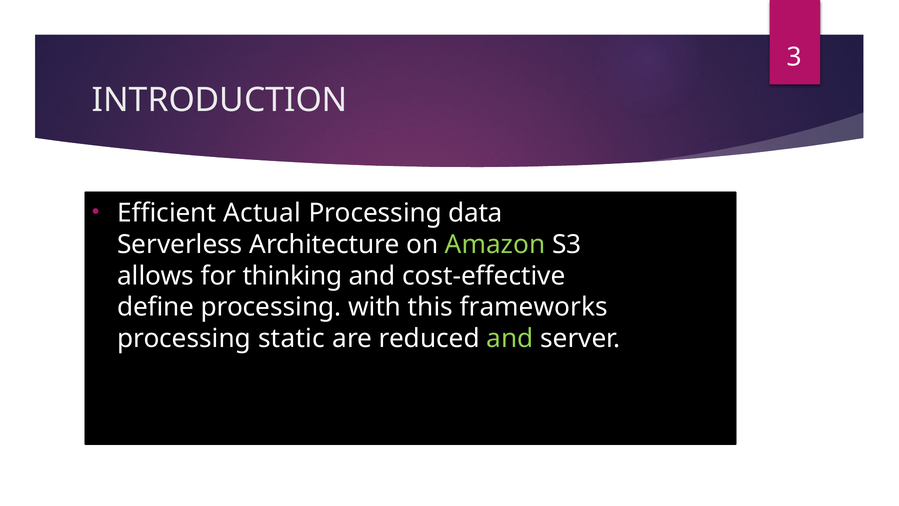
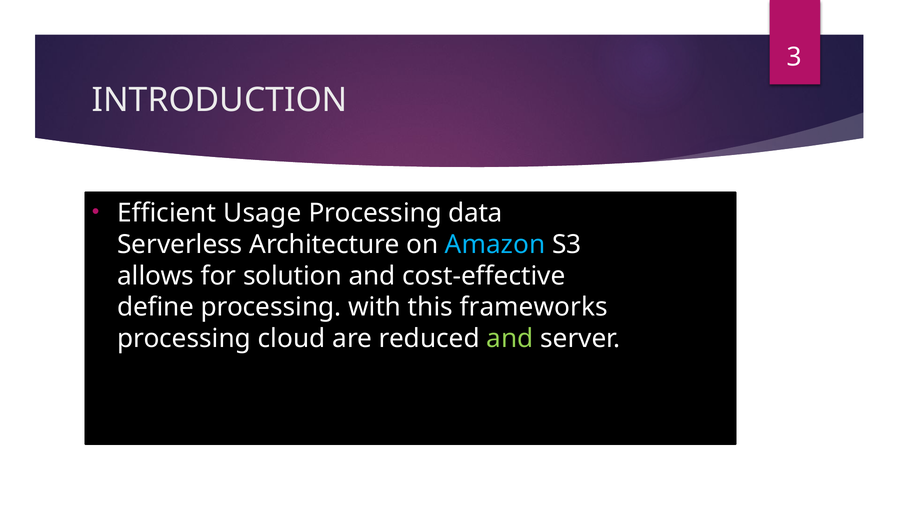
Actual: Actual -> Usage (262, 213)
Amazon colour: light green -> light blue (495, 244)
thinking: thinking -> solution (292, 276)
static: static -> cloud (292, 338)
